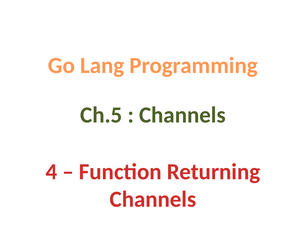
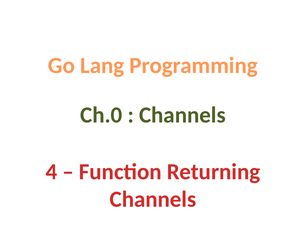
Ch.5: Ch.5 -> Ch.0 (101, 115)
